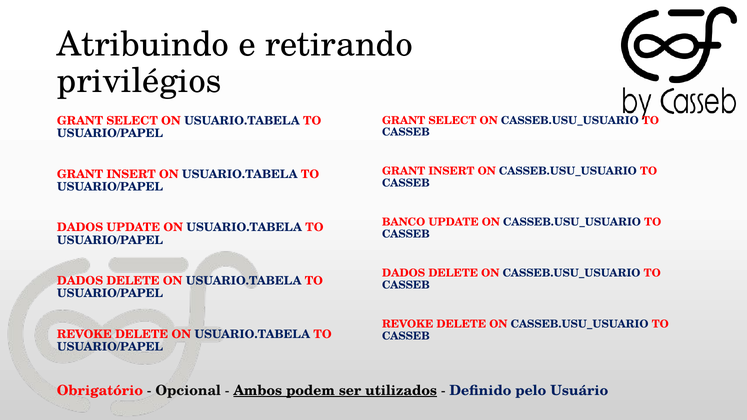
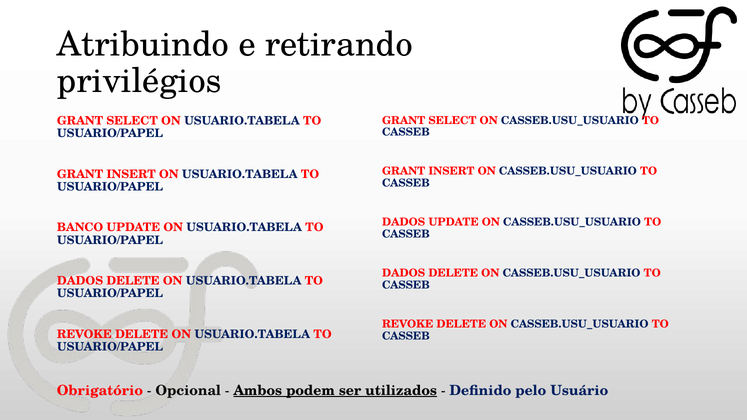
BANCO: BANCO -> DADOS (404, 222)
DADOS: DADOS -> BANCO (80, 228)
